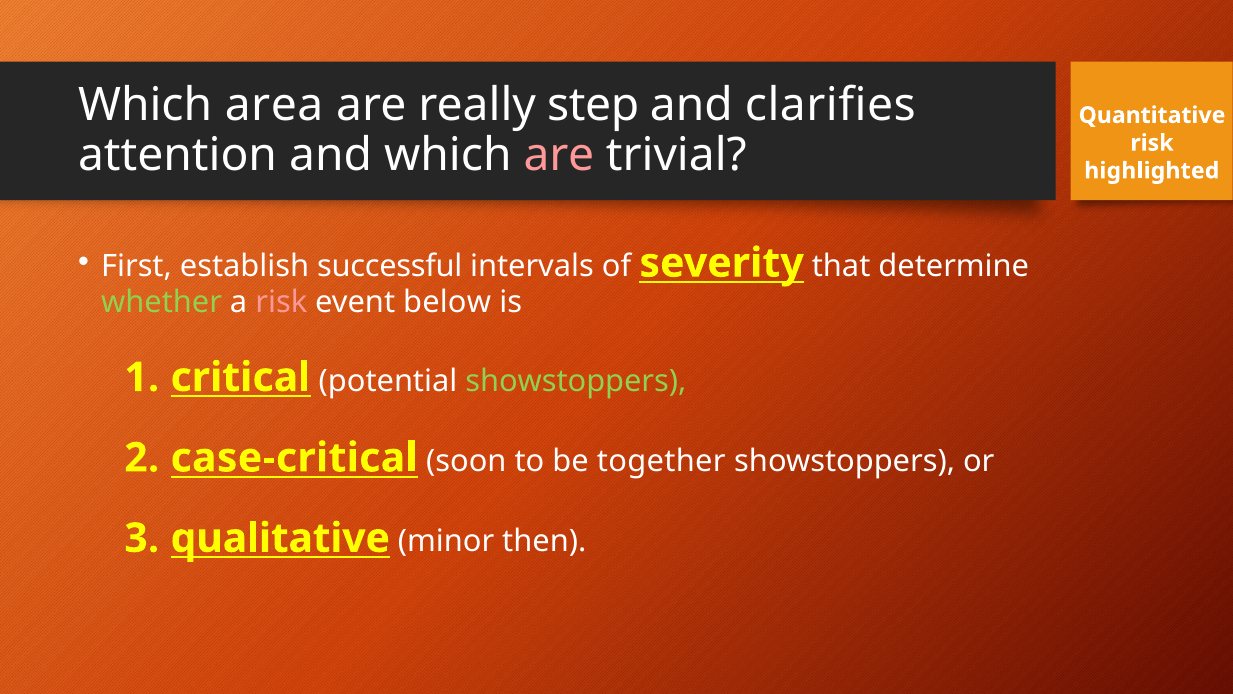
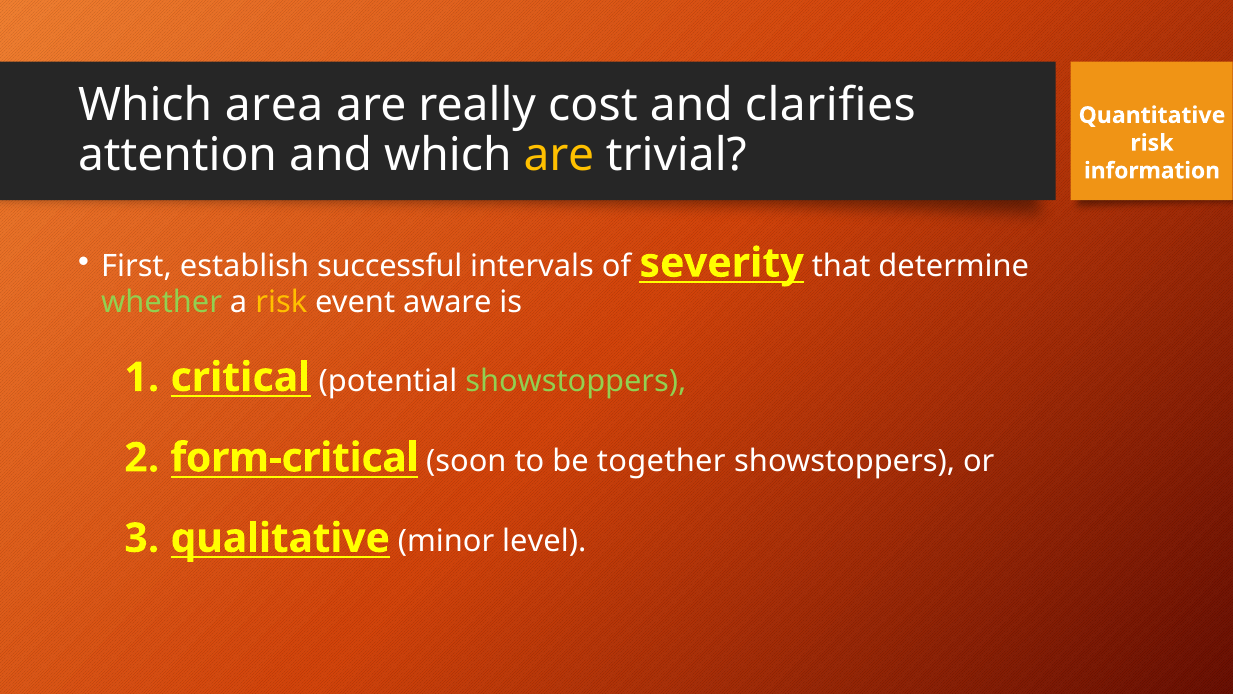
step: step -> cost (593, 106)
are colour: pink -> yellow (559, 155)
highlighted: highlighted -> information (1152, 171)
risk colour: pink -> yellow (281, 302)
below: below -> aware (447, 302)
case-critical: case-critical -> form-critical (294, 458)
then: then -> level (544, 541)
